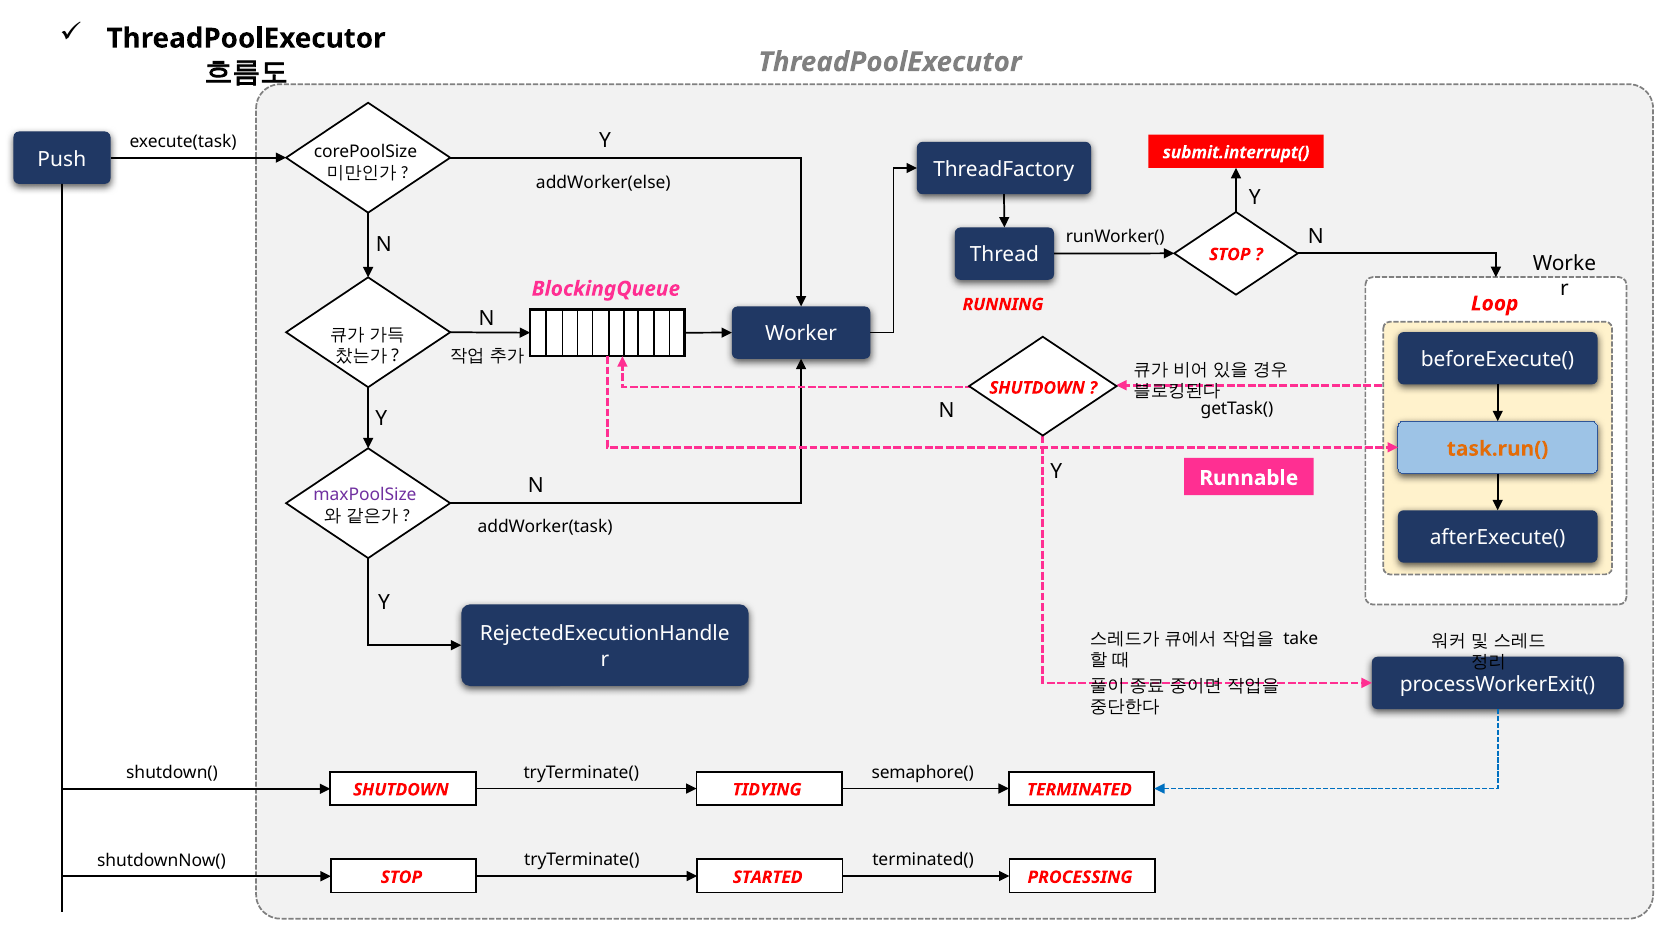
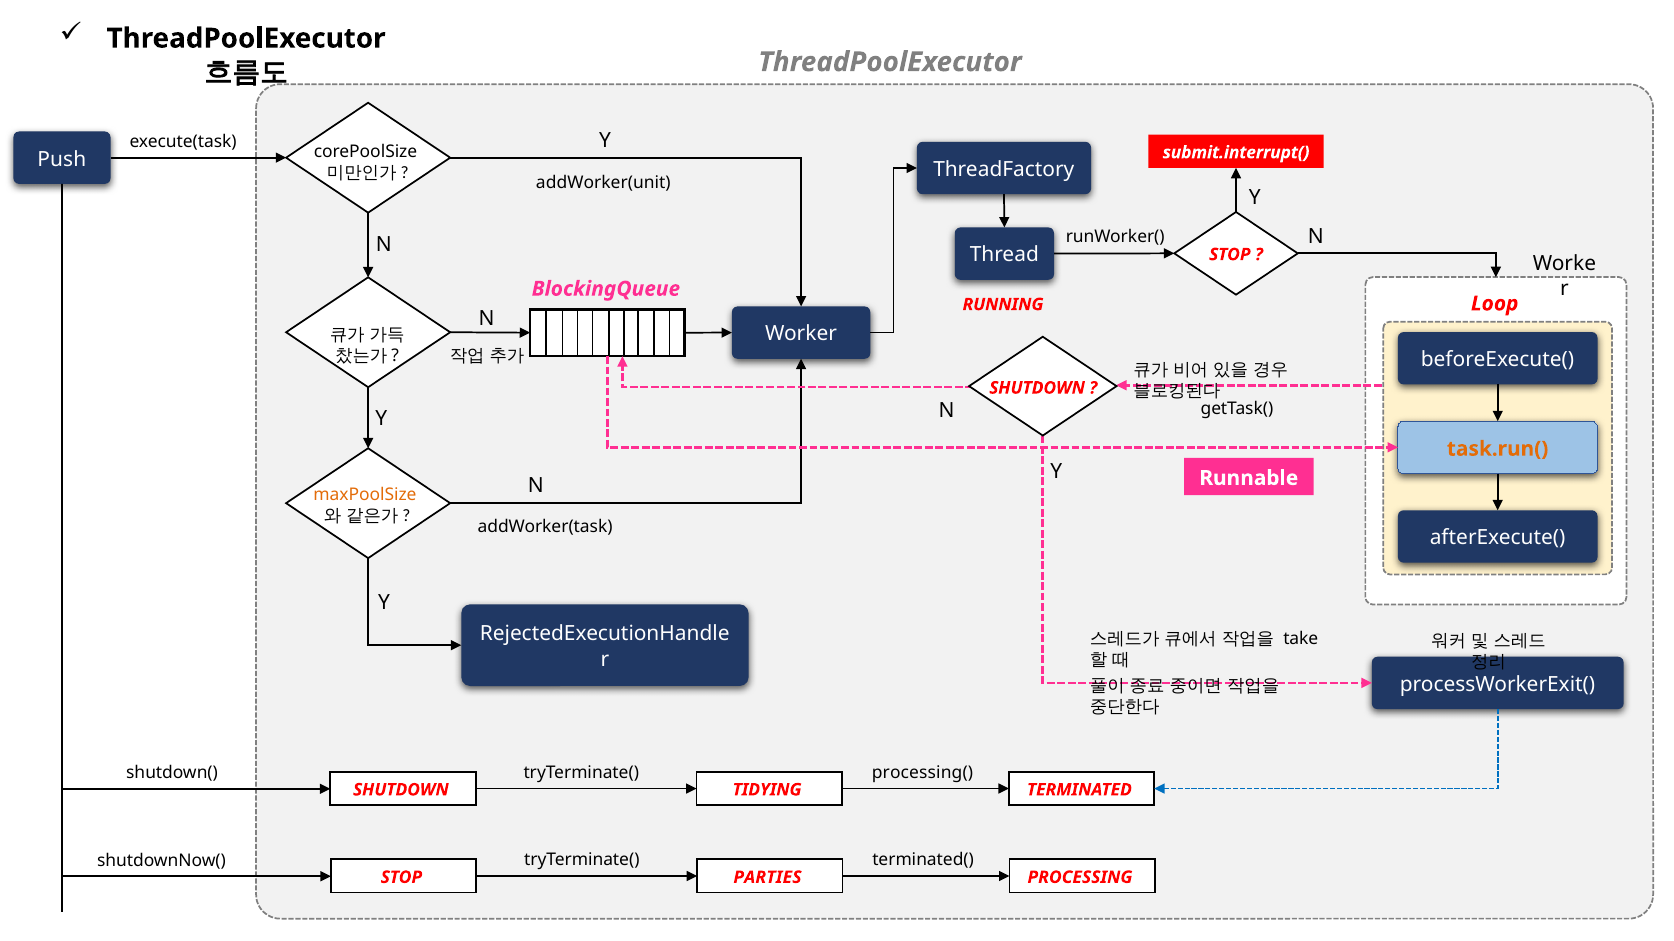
addWorker(else: addWorker(else -> addWorker(unit (603, 183)
maxPoolSize colour: purple -> orange (365, 495)
semaphore(: semaphore( -> processing( (923, 773)
STARTED: STARTED -> PARTIES (767, 878)
